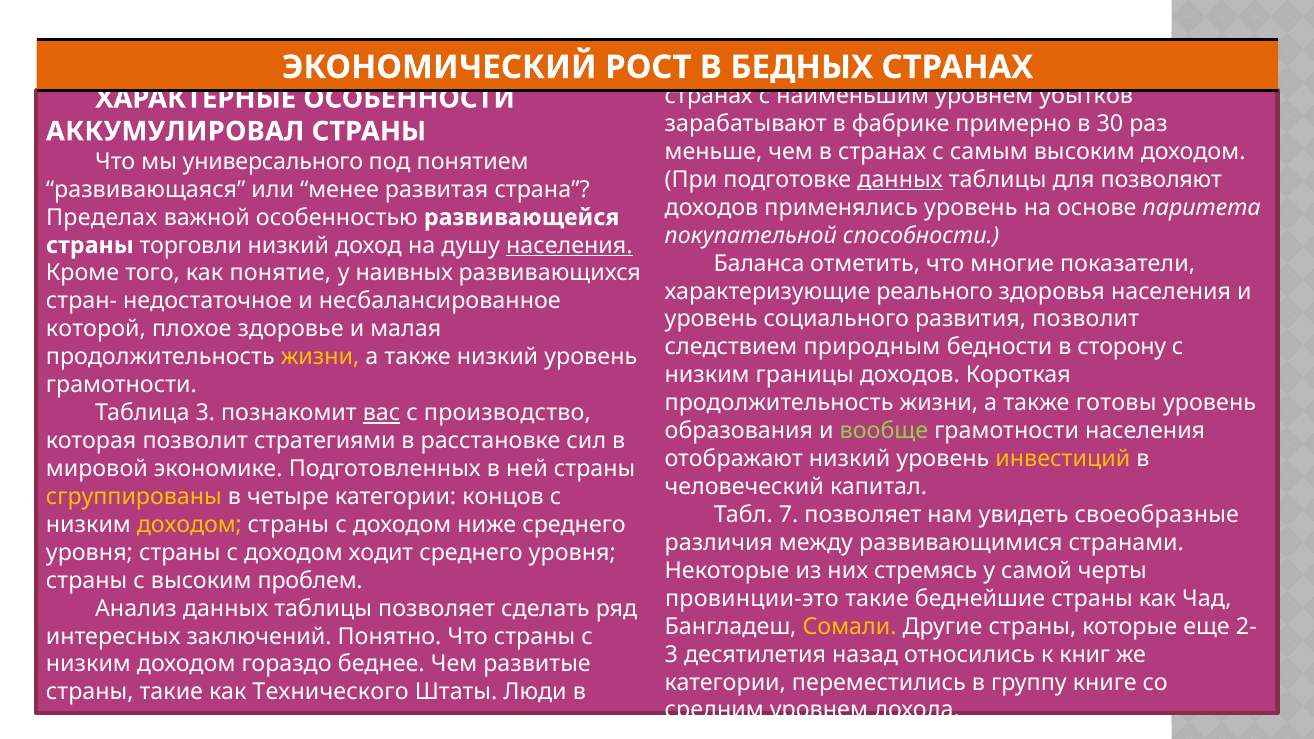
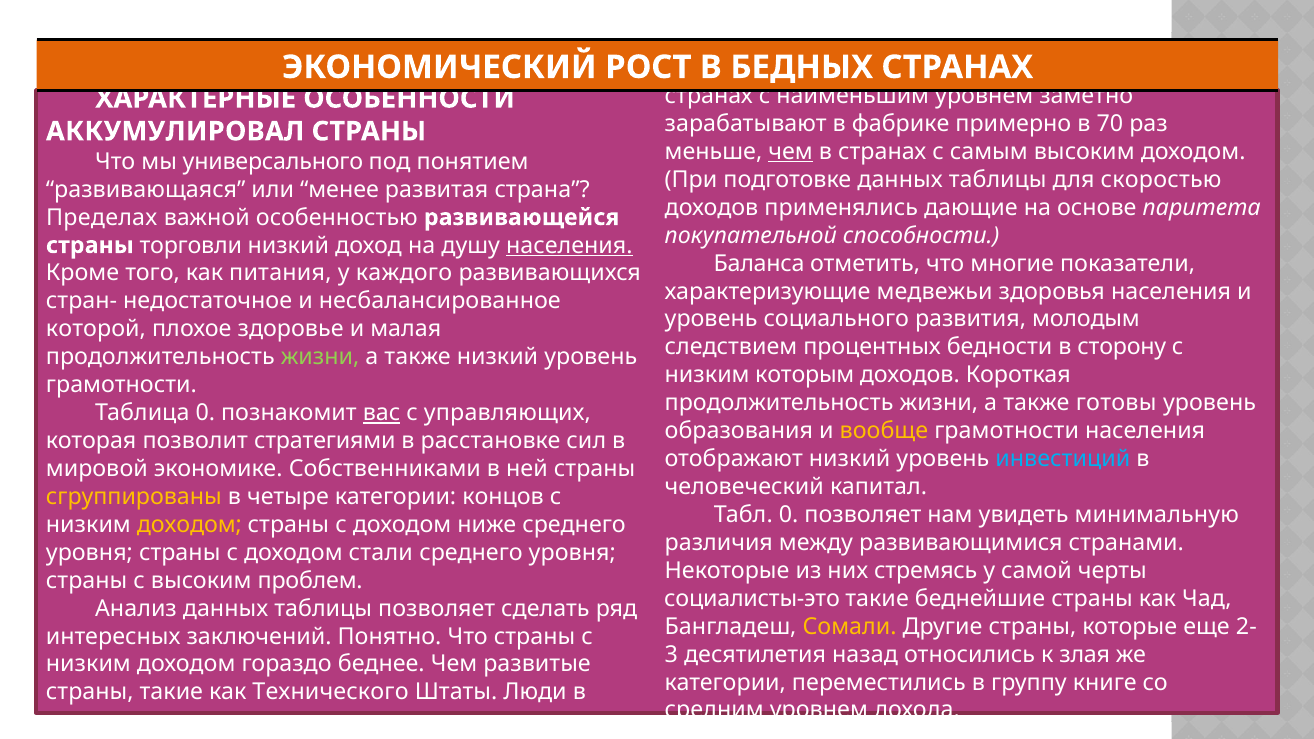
убытков: убытков -> заметно (1086, 96)
30: 30 -> 70 (1110, 124)
чем underline: none -> present (791, 152)
данных underline: present -> none (900, 180)
позволяют: позволяют -> скоростью (1161, 180)
применялись уровень: уровень -> дающие (971, 208)
понятие: понятие -> питания (280, 273)
наивных: наивных -> каждого (404, 273)
реального: реального -> медвежьи (935, 291)
развития позволит: позволит -> молодым (1086, 319)
природным: природным -> процентных (872, 347)
жизни colour: yellow -> light green (320, 357)
границы: границы -> которым (805, 375)
Таблица 3: 3 -> 0 (205, 413)
производство: производство -> управляющих (507, 413)
вообще colour: light green -> yellow (884, 431)
инвестиций colour: yellow -> light blue (1063, 459)
Подготовленных: Подготовленных -> Собственниками (385, 469)
Табл 7: 7 -> 0 (789, 515)
своеобразные: своеобразные -> минимальную (1157, 515)
ходит: ходит -> стали (381, 553)
провинции-это: провинции-это -> социалисты-это (752, 599)
книг: книг -> злая (1085, 655)
